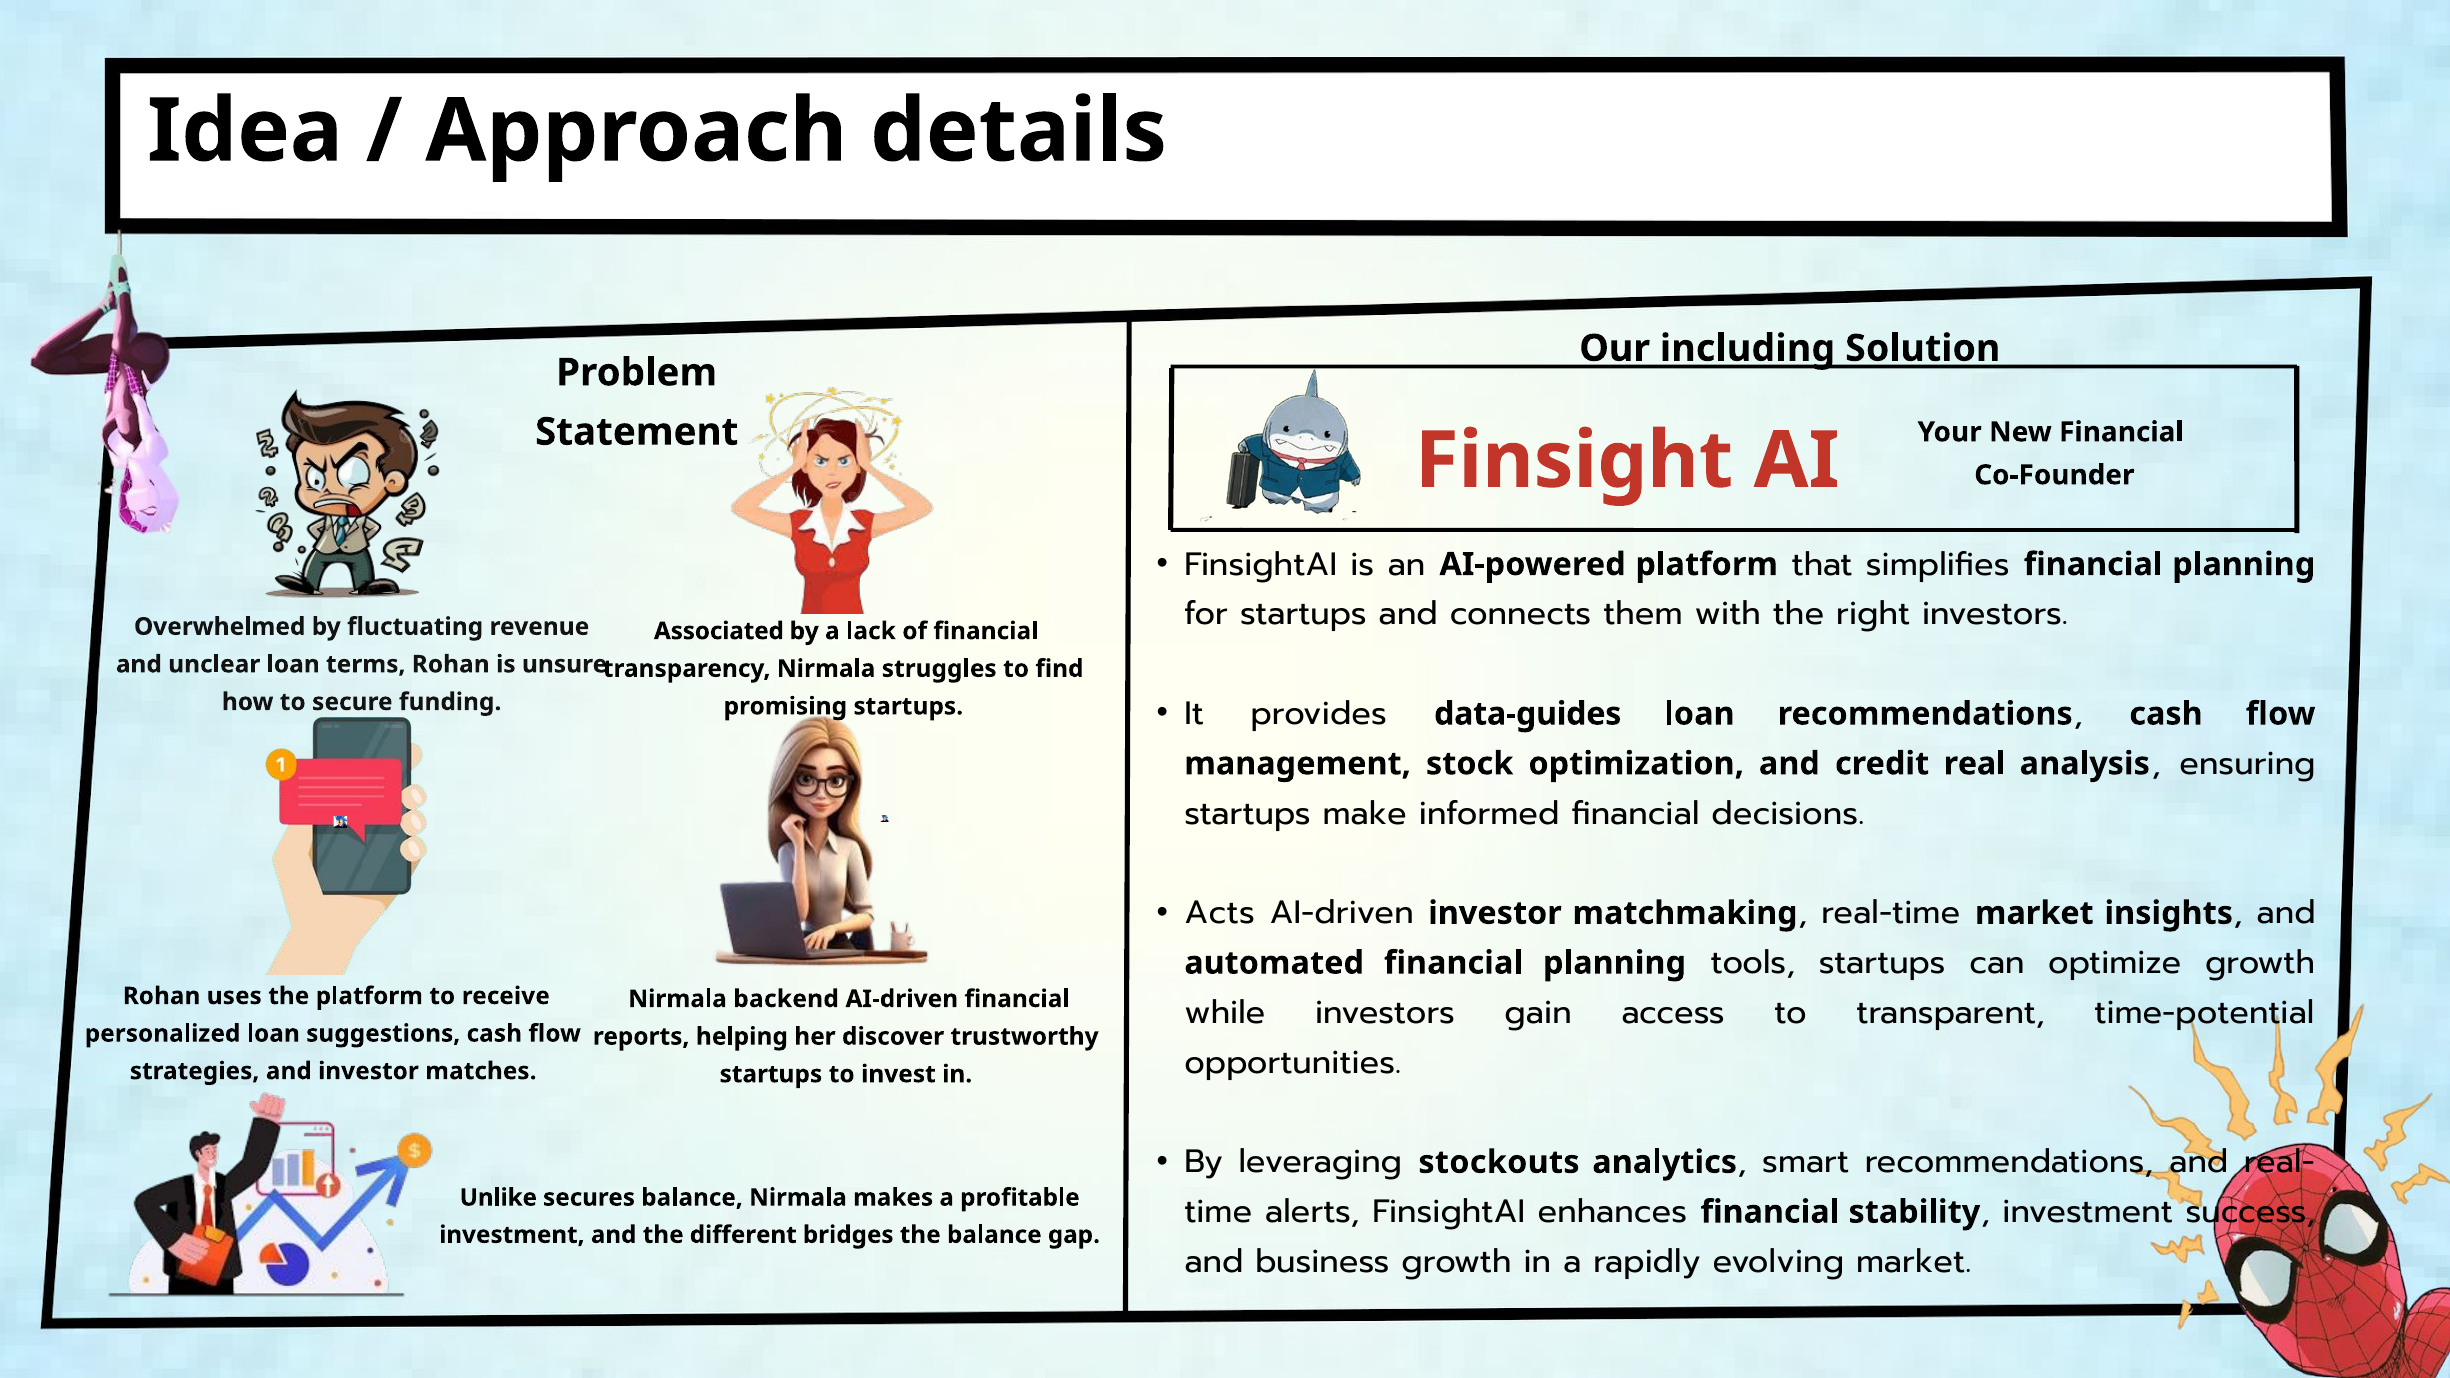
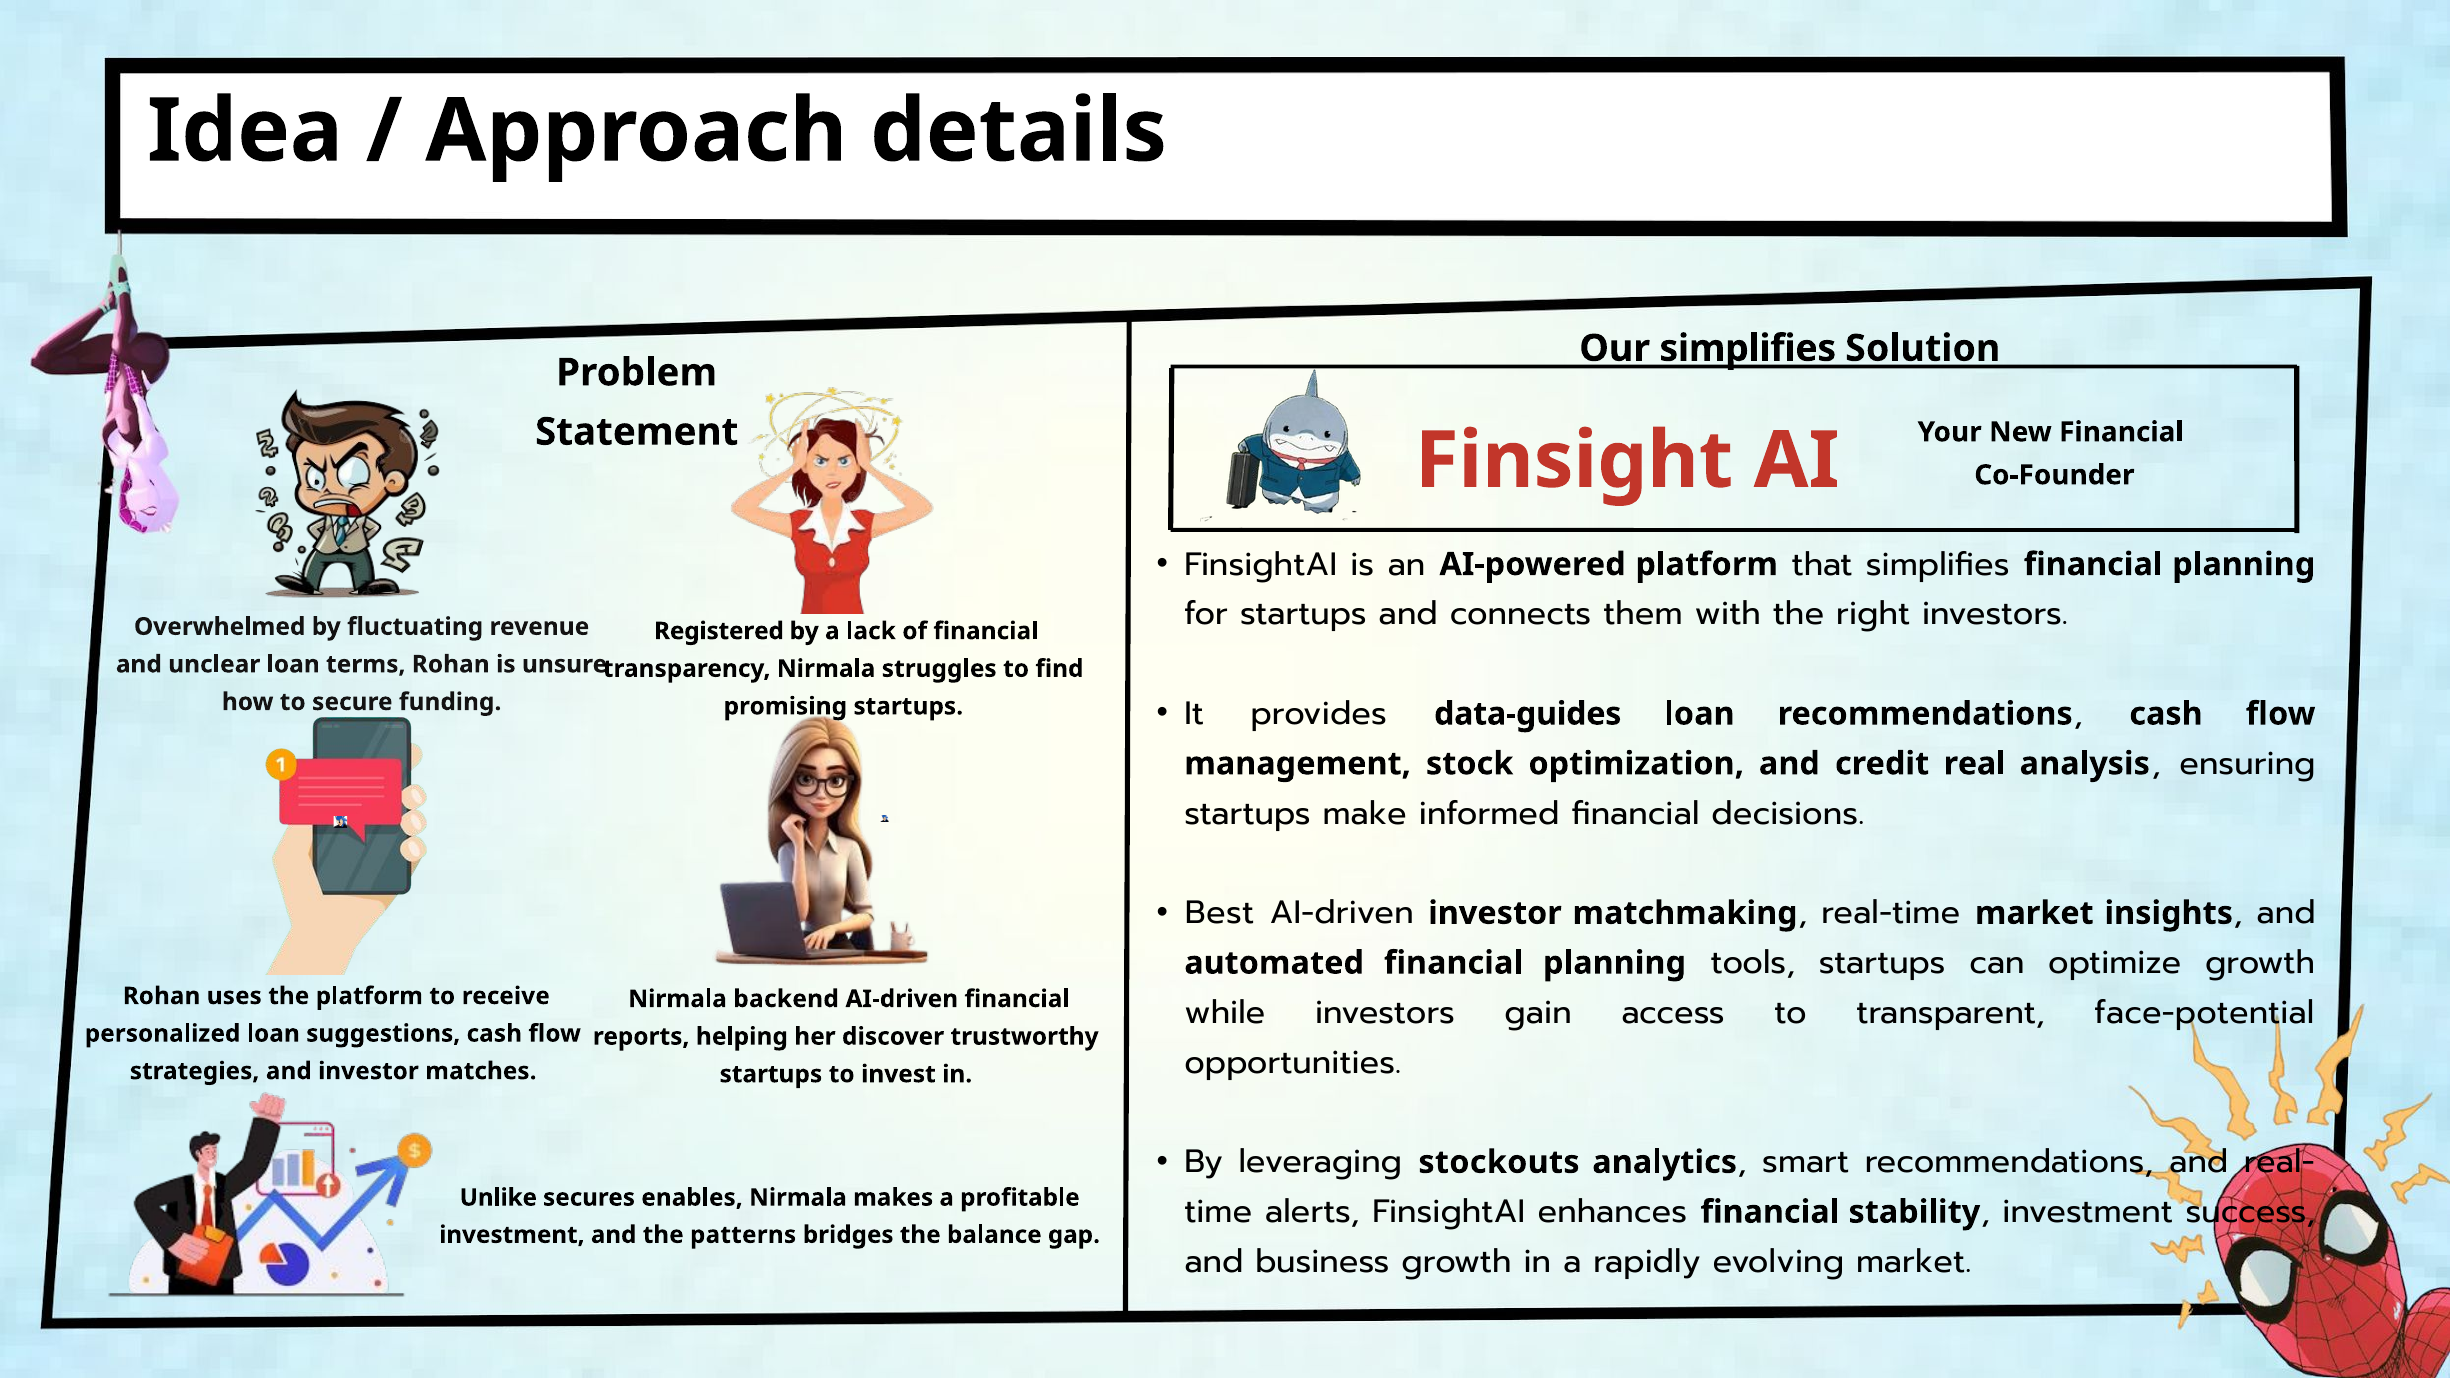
Our including: including -> simplifies (1748, 348)
Associated: Associated -> Registered (719, 631)
Acts: Acts -> Best (1220, 913)
time-potential: time-potential -> face-potential (2204, 1013)
secures balance: balance -> enables (692, 1198)
different: different -> patterns (743, 1235)
